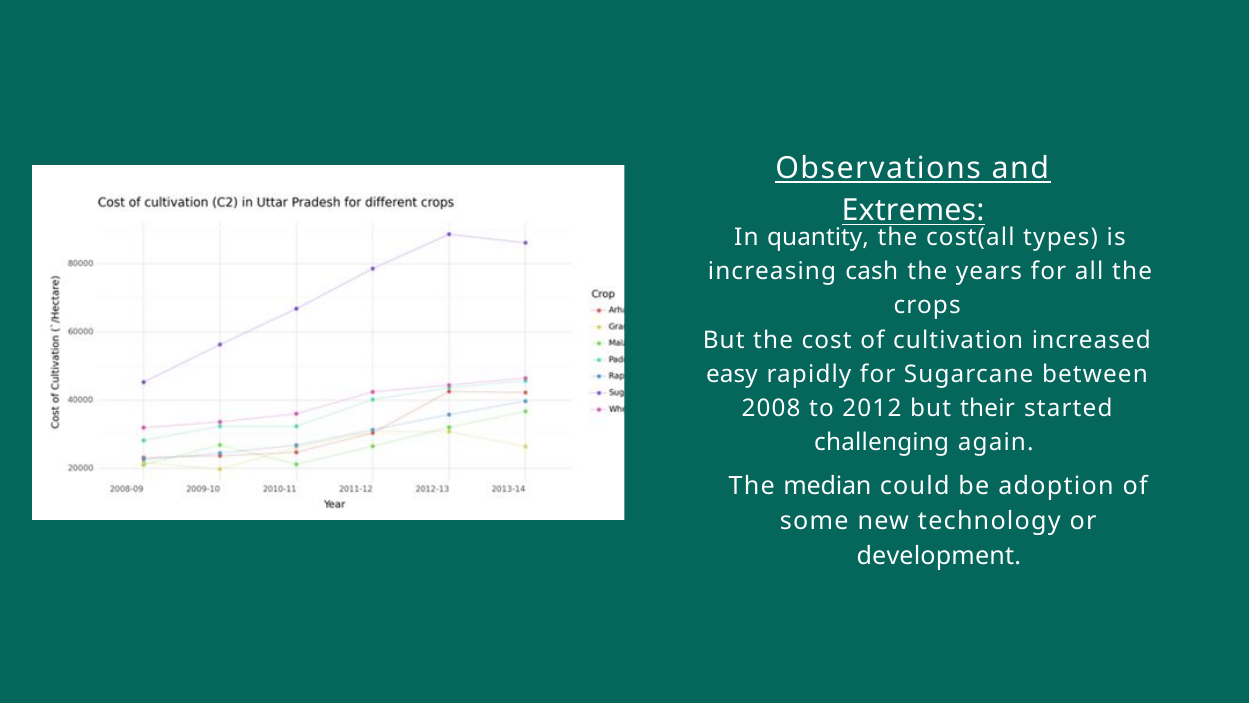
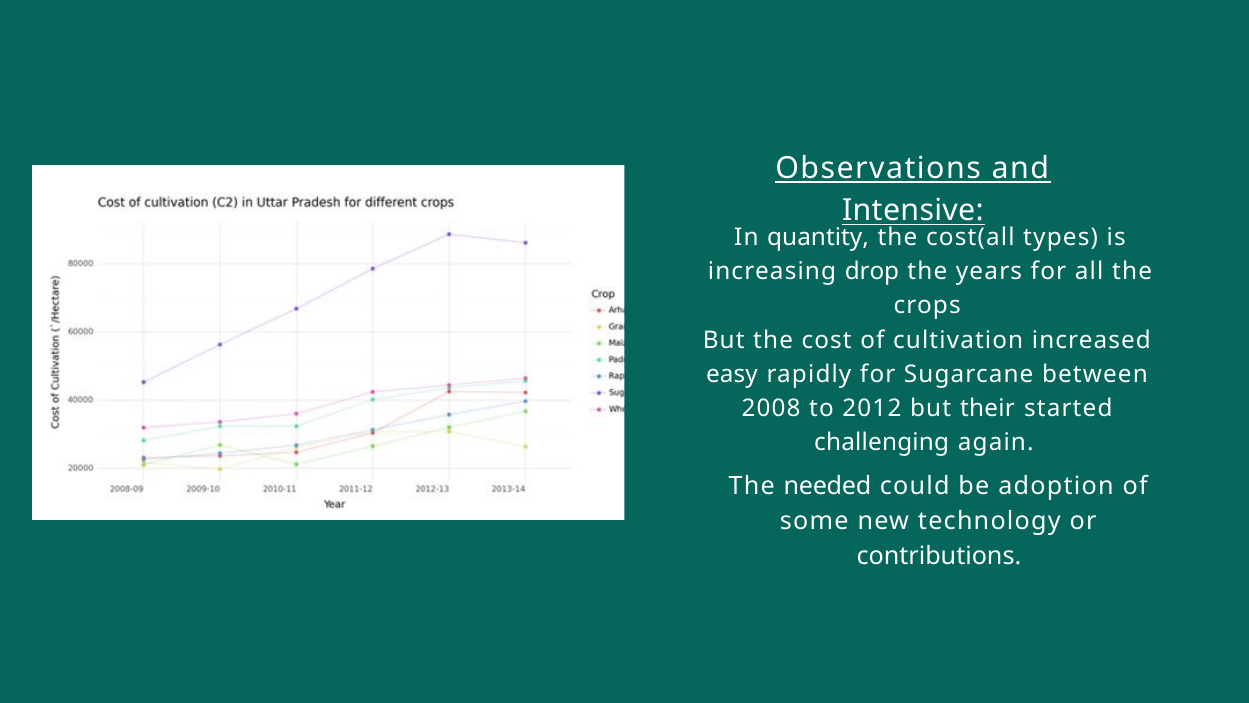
Extremes: Extremes -> Intensive (913, 210)
cash: cash -> drop (872, 272)
median: median -> needed (827, 486)
development: development -> contributions (939, 556)
